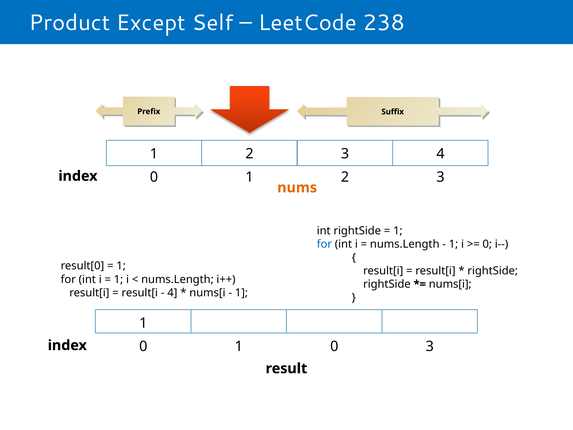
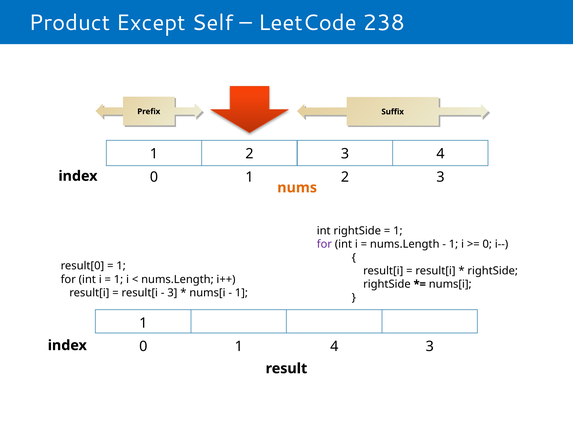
for colour: blue -> purple (324, 244)
4: 4 -> 3 (172, 293)
0 1 0: 0 -> 4 (334, 346)
